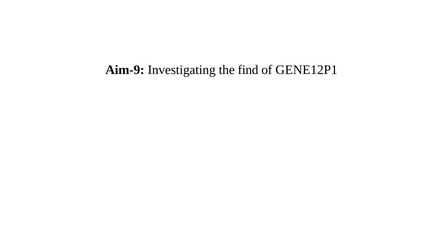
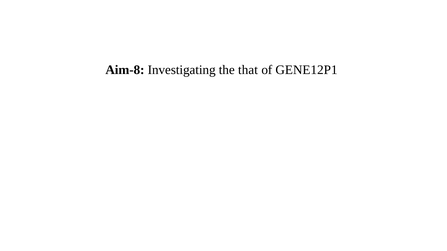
Aim-9: Aim-9 -> Aim-8 (125, 70)
find: find -> that (248, 70)
